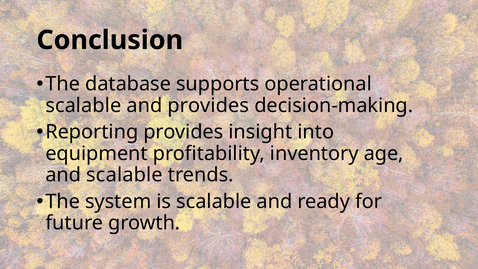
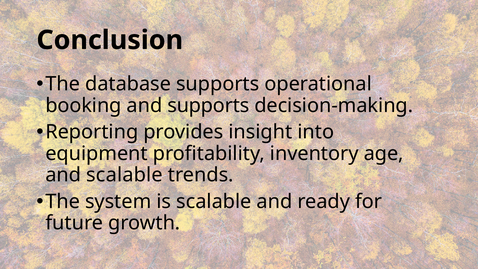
scalable: scalable -> booking (83, 105)
and provides: provides -> supports (208, 105)
